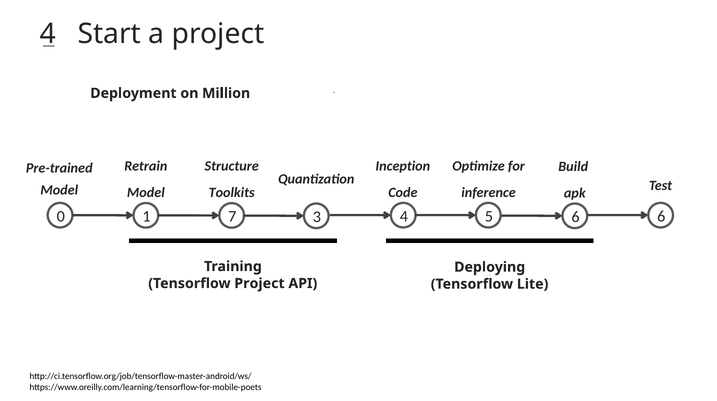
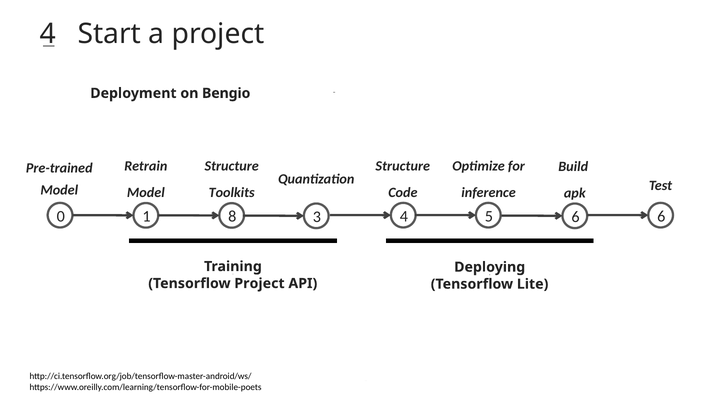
Million: Million -> Bengio (226, 93)
Inception: Inception -> Structure (403, 166)
7: 7 -> 8 (232, 217)
